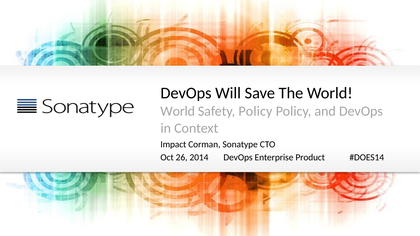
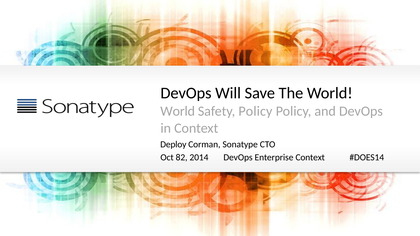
Impact: Impact -> Deploy (173, 145)
26: 26 -> 82 (182, 158)
Enterprise Product: Product -> Context (310, 158)
